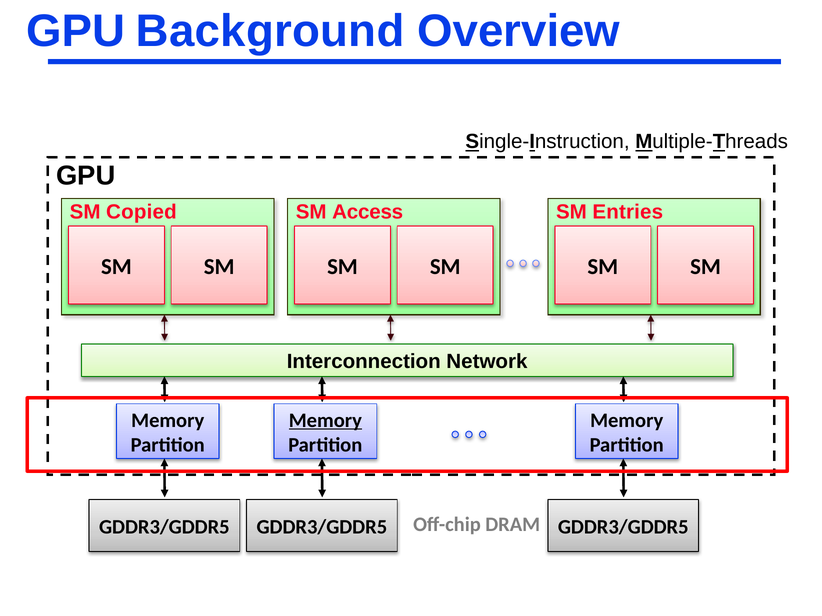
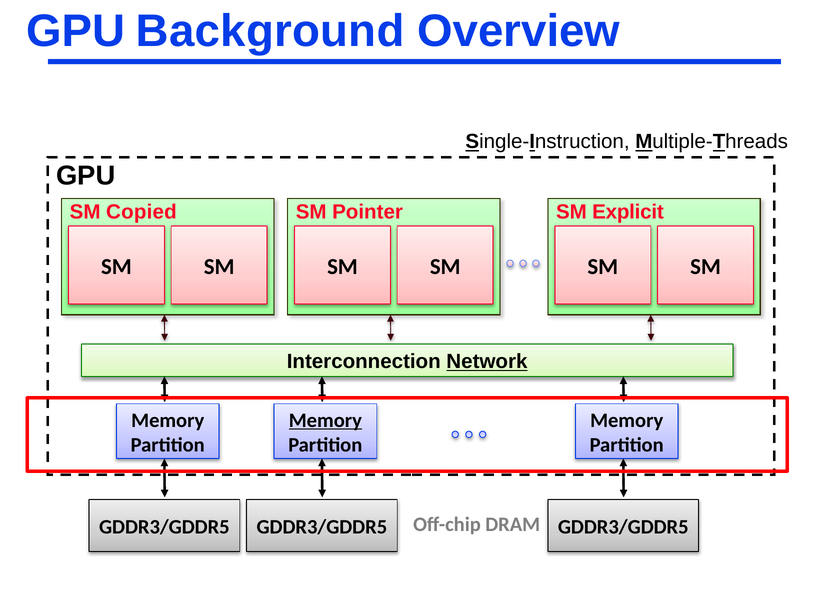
Access: Access -> Pointer (368, 212)
Entries: Entries -> Explicit (628, 212)
Network underline: none -> present (487, 362)
